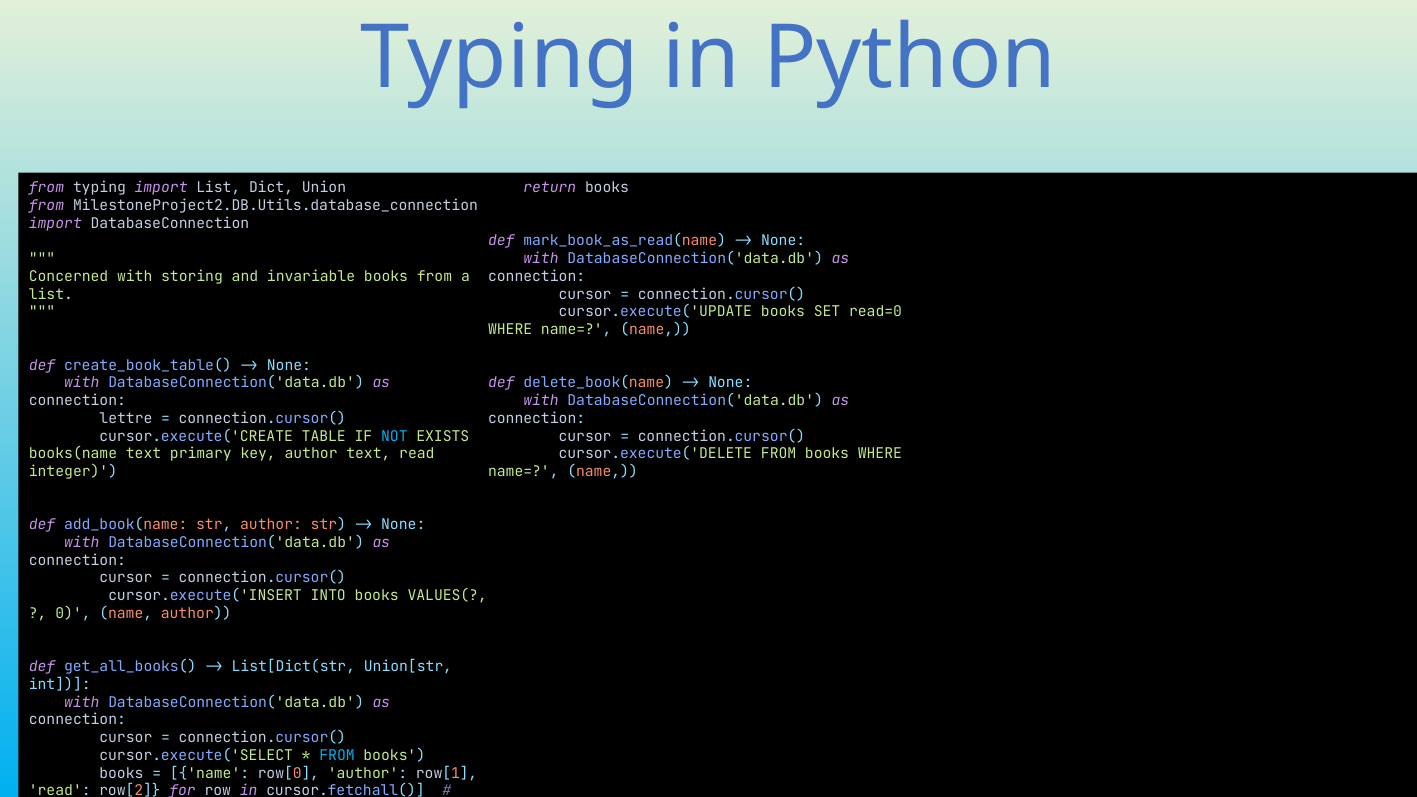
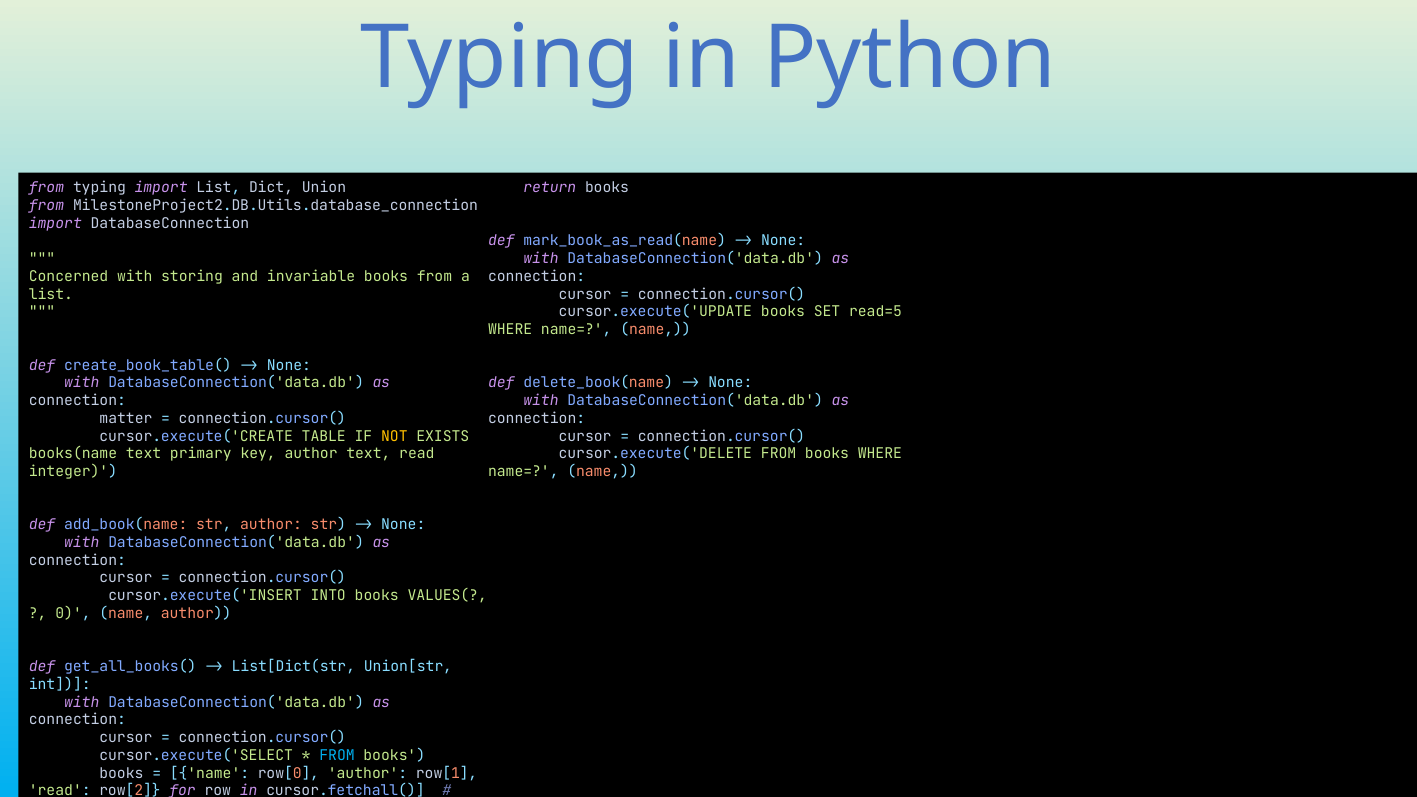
read=0: read=0 -> read=5 (876, 312)
lettre: lettre -> matter (126, 418)
NOT colour: light blue -> yellow (394, 436)
